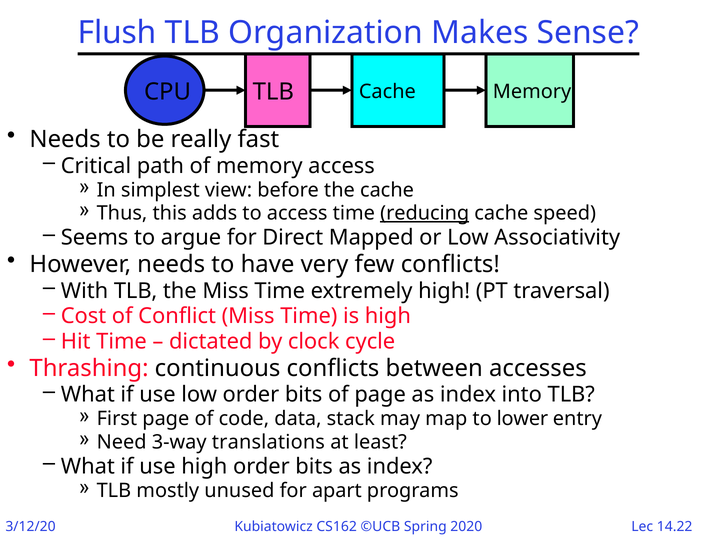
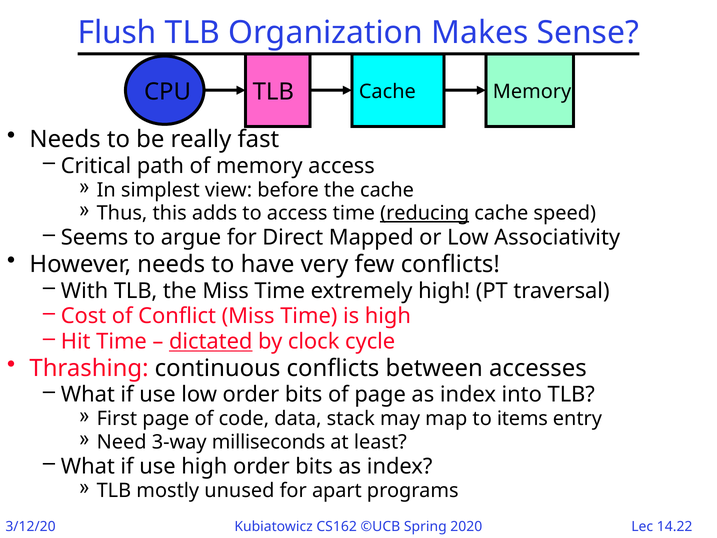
dictated underline: none -> present (211, 341)
lower: lower -> items (522, 419)
translations: translations -> milliseconds (269, 442)
